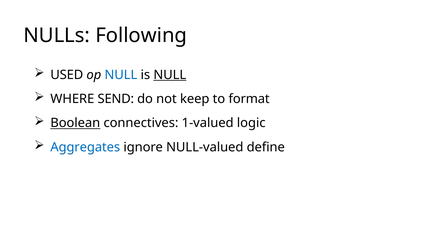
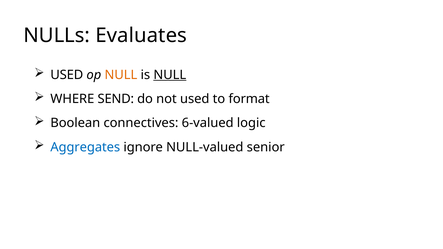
Following: Following -> Evaluates (141, 36)
NULL colour: blue -> orange (121, 75)
not keep: keep -> used (195, 99)
Boolean underline: present -> none (75, 123)
1-valued: 1-valued -> 6-valued (208, 123)
define: define -> senior (266, 147)
